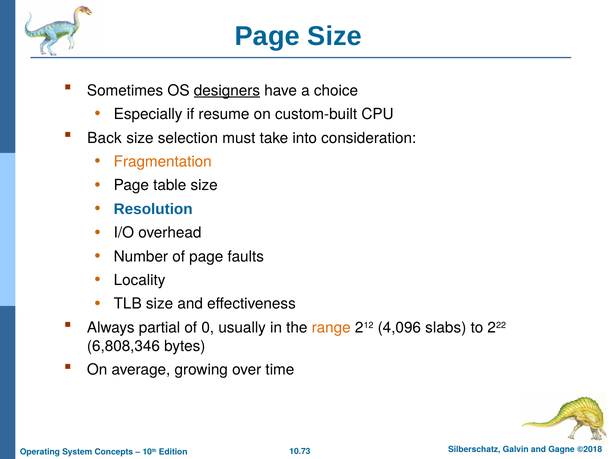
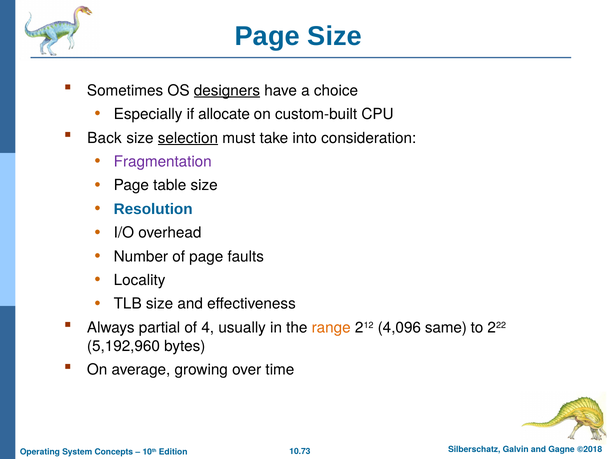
resume: resume -> allocate (224, 114)
selection underline: none -> present (188, 138)
Fragmentation colour: orange -> purple (163, 162)
0: 0 -> 4 (208, 328)
slabs: slabs -> same (446, 328)
6,808,346: 6,808,346 -> 5,192,960 (123, 346)
